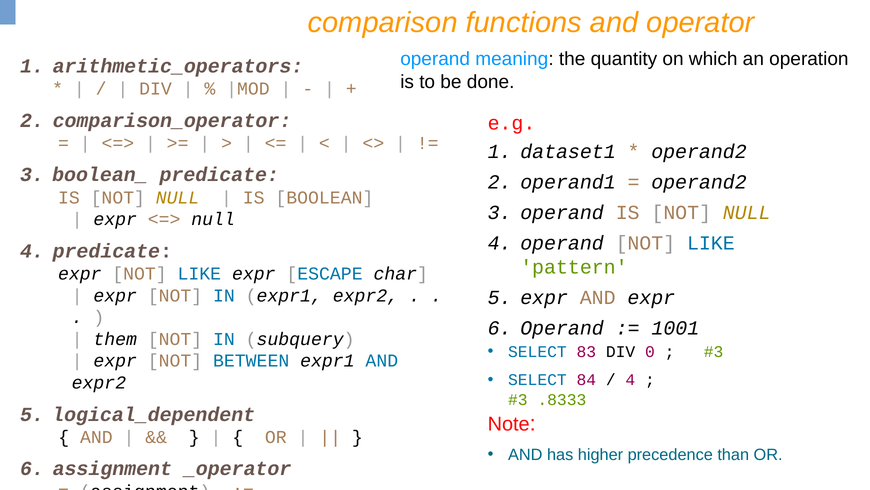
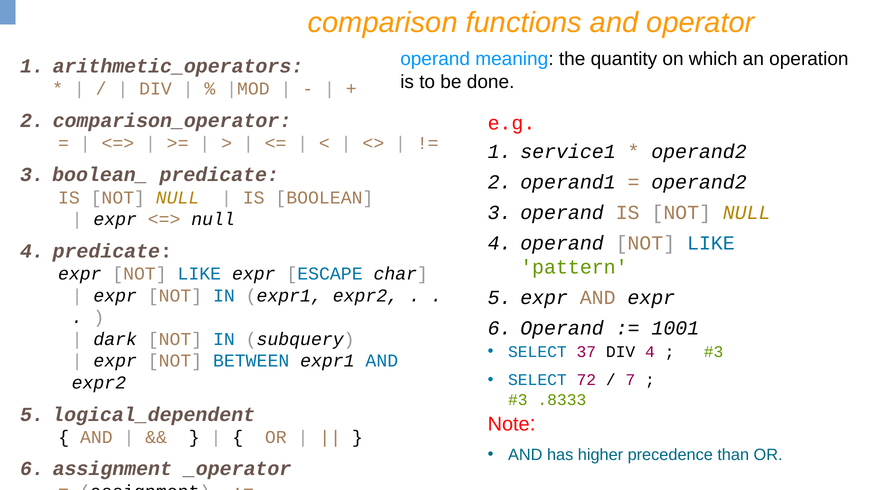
dataset1: dataset1 -> service1 (568, 151)
them: them -> dark (115, 339)
83: 83 -> 37 (586, 351)
DIV 0: 0 -> 4 (650, 351)
84: 84 -> 72 (586, 380)
4: 4 -> 7 (630, 380)
